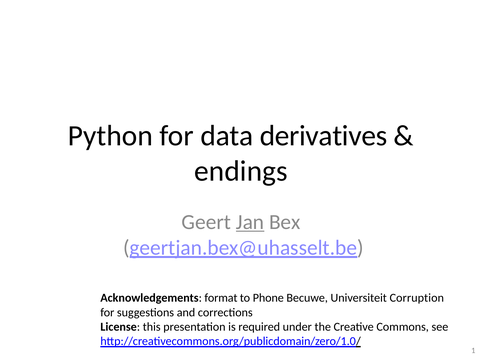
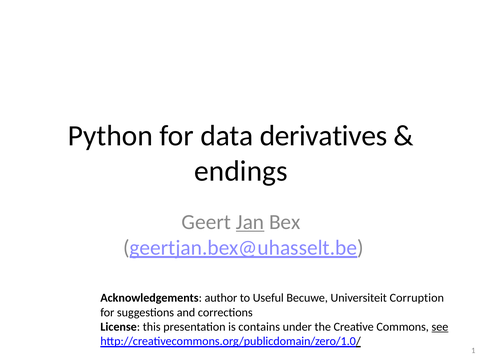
format: format -> author (221, 297)
Phone: Phone -> Useful (268, 297)
required: required -> contains (259, 326)
see underline: none -> present (440, 326)
